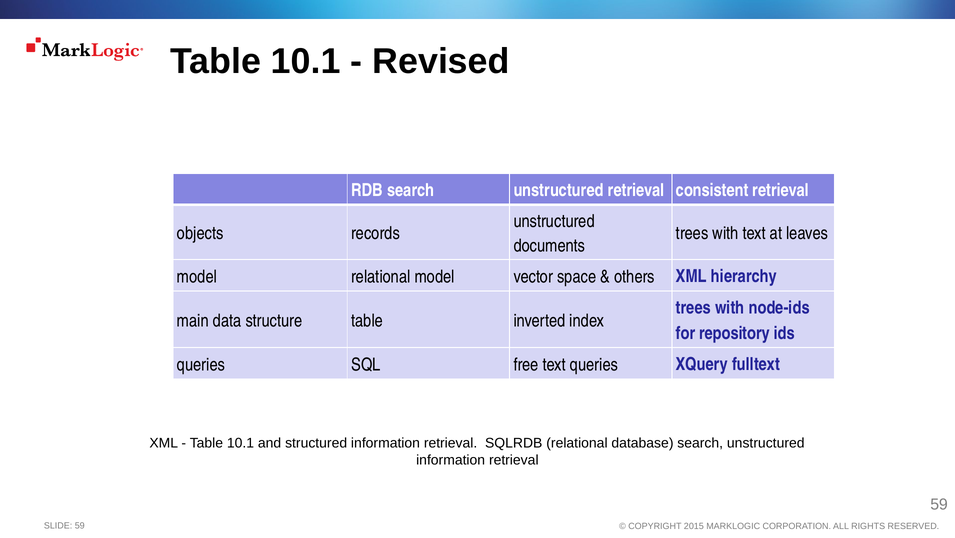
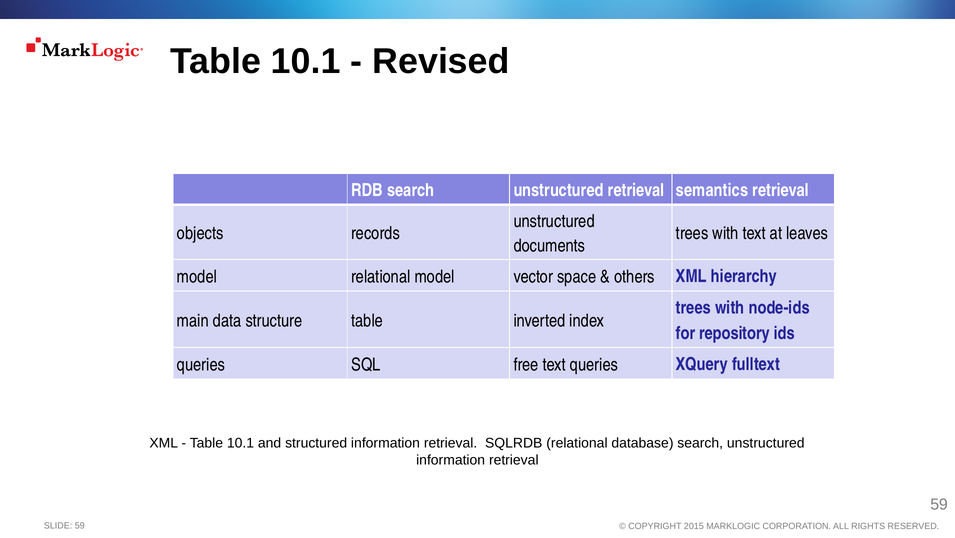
consistent: consistent -> semantics (712, 190)
